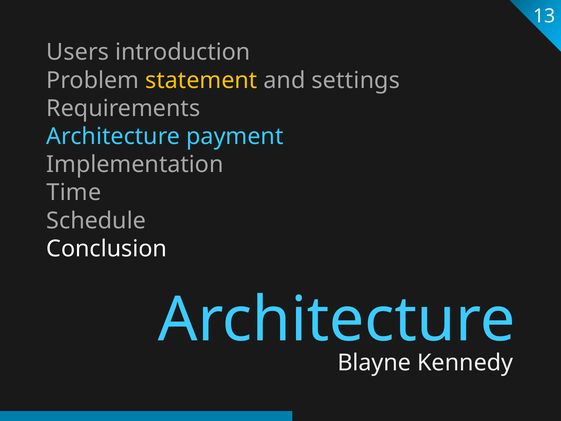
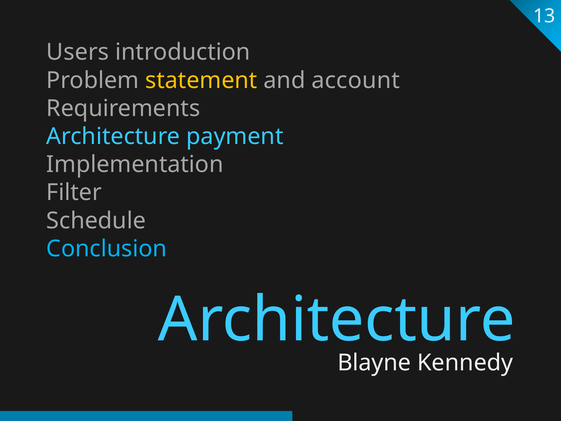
settings: settings -> account (356, 80)
Time: Time -> Filter (74, 192)
Conclusion colour: white -> light blue (107, 249)
